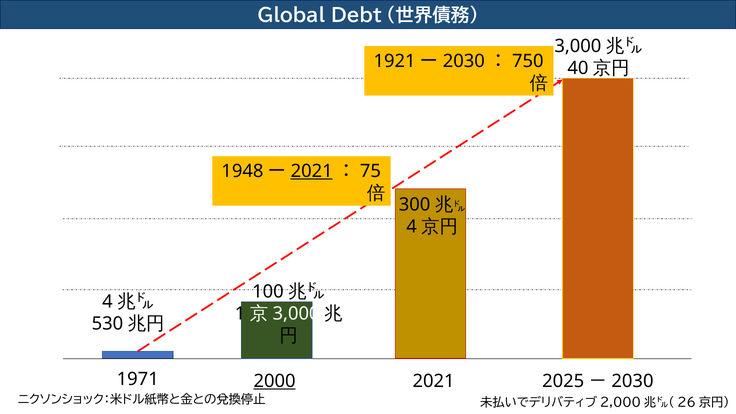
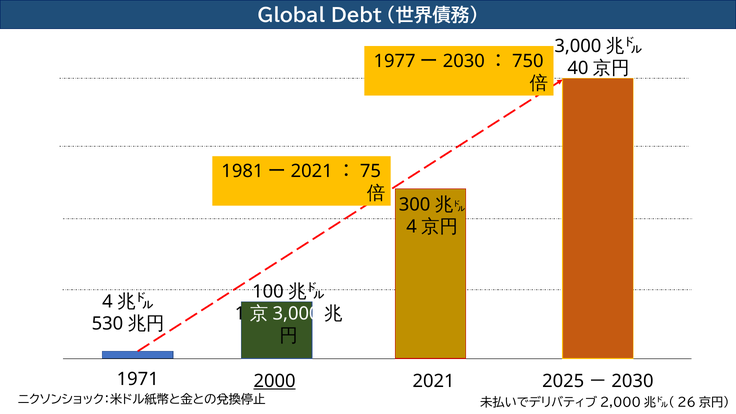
1921: 1921 -> 1977 (395, 61)
1948: 1948 -> 1981 (242, 171)
2021 underline: present -> none (312, 171)
